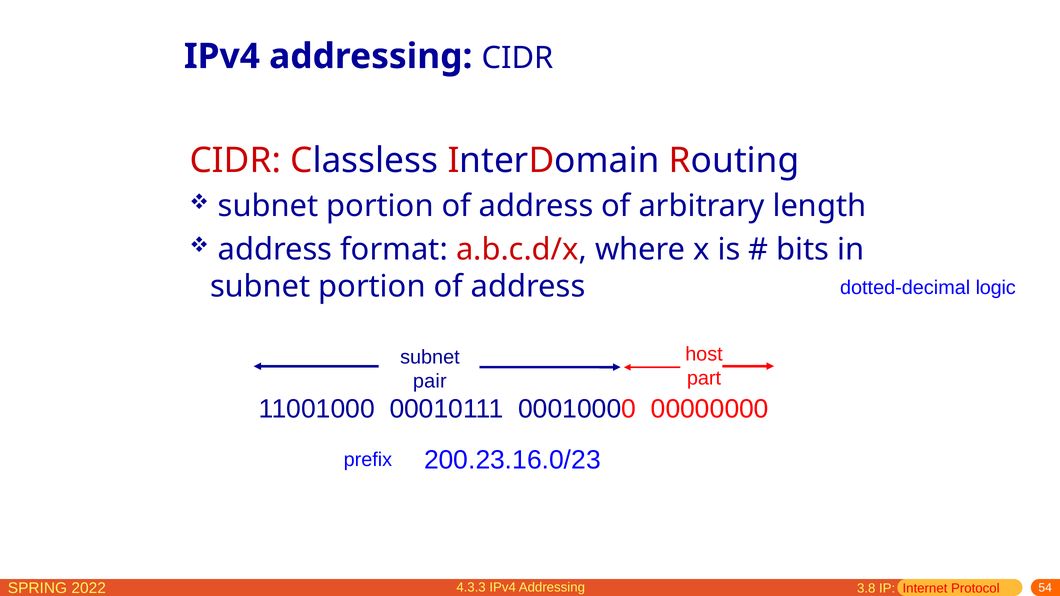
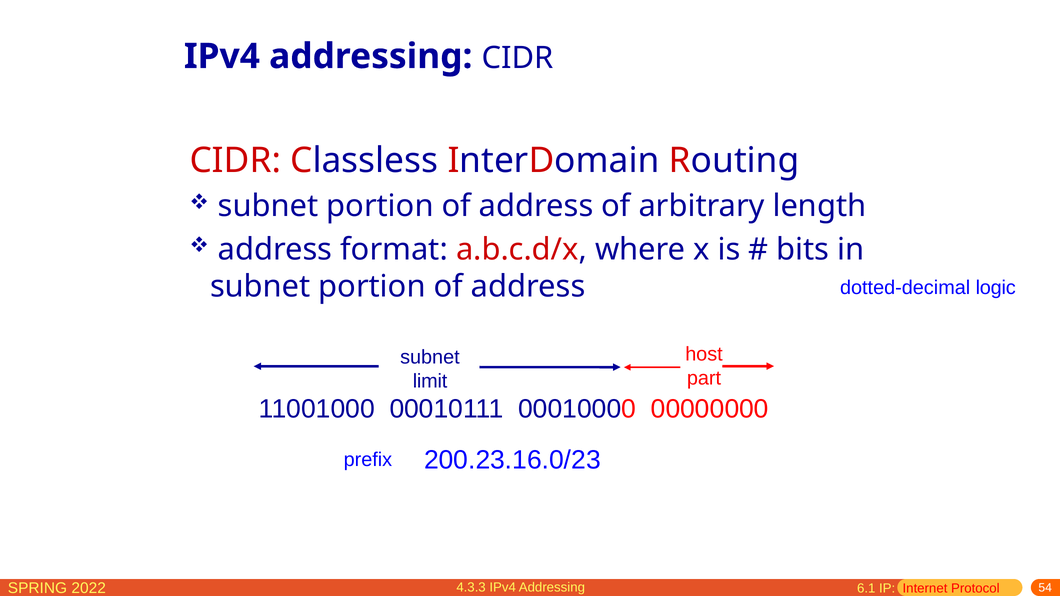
pair: pair -> limit (430, 381)
3.8: 3.8 -> 6.1 (866, 589)
